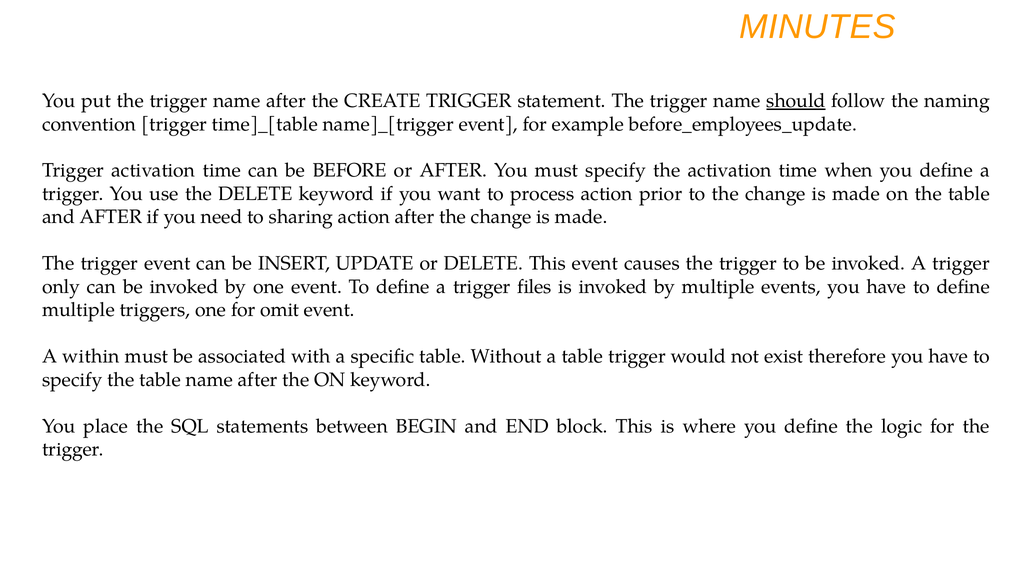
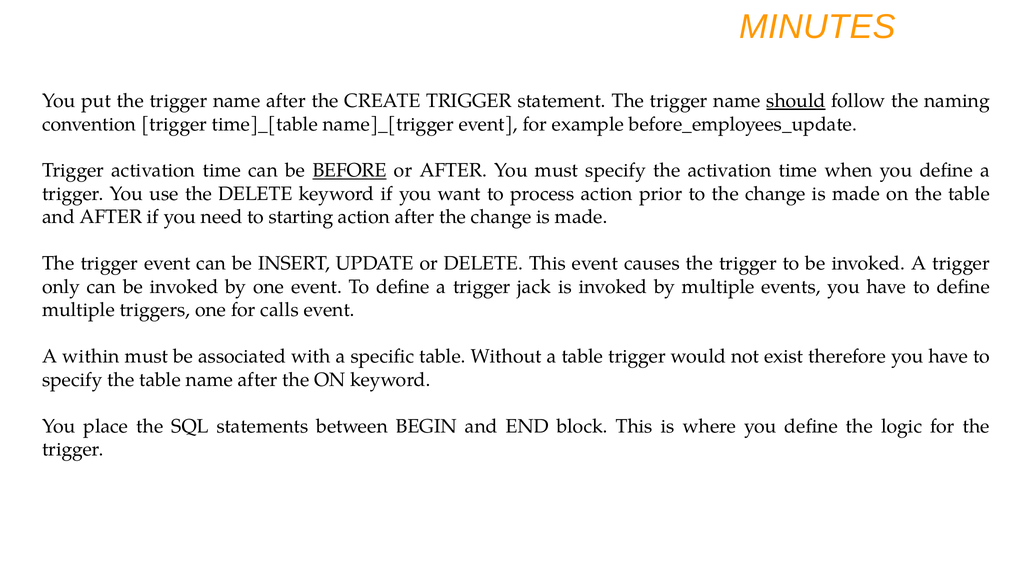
BEFORE underline: none -> present (350, 171)
sharing: sharing -> starting (301, 217)
files: files -> jack (534, 287)
omit: omit -> calls (280, 310)
